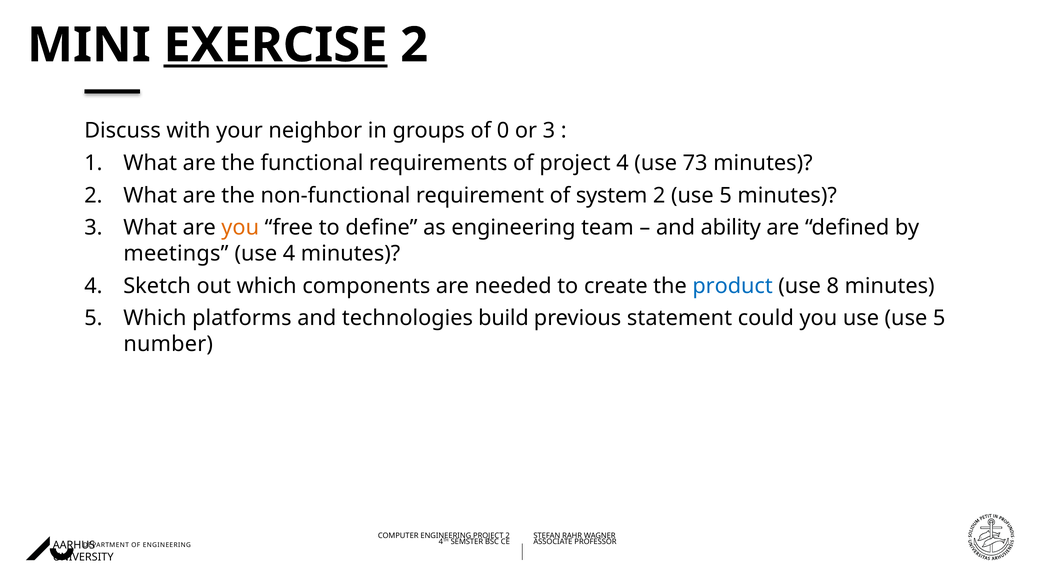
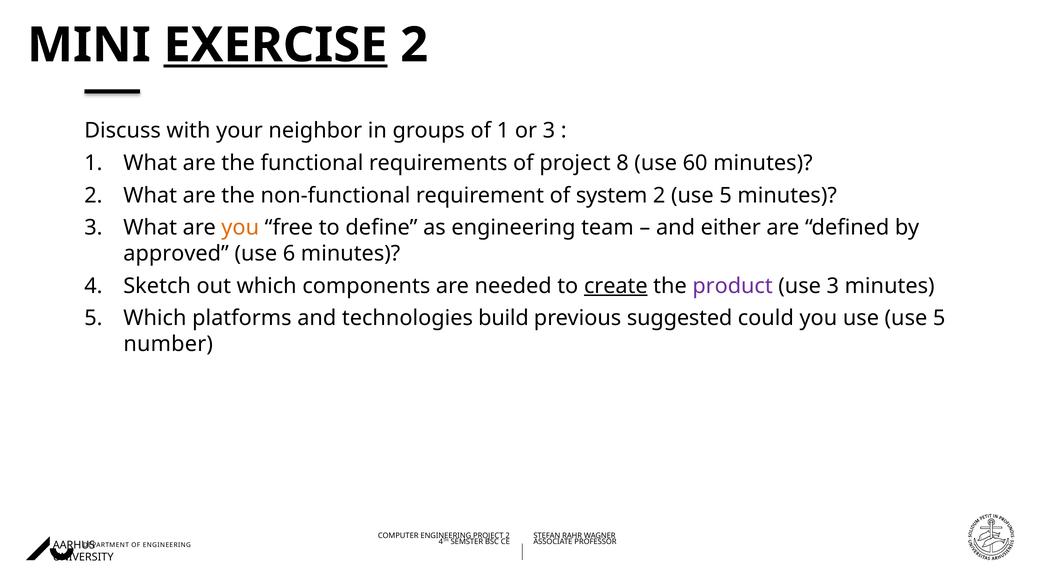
of 0: 0 -> 1 (503, 131)
project 4: 4 -> 8 (623, 163)
73: 73 -> 60 (695, 163)
ability: ability -> either (731, 228)
meetings: meetings -> approved (176, 254)
use 4: 4 -> 6 (289, 254)
create underline: none -> present (616, 286)
product colour: blue -> purple (733, 286)
use 8: 8 -> 3 (833, 286)
statement: statement -> suggested (680, 318)
